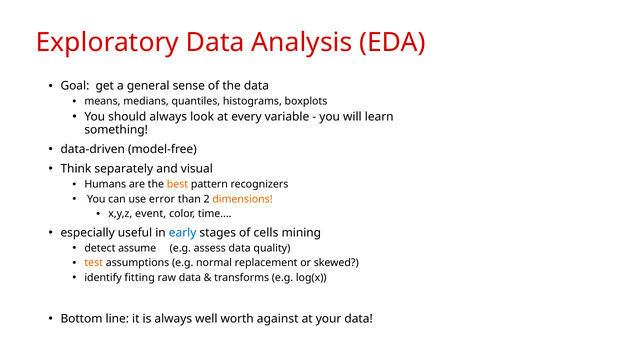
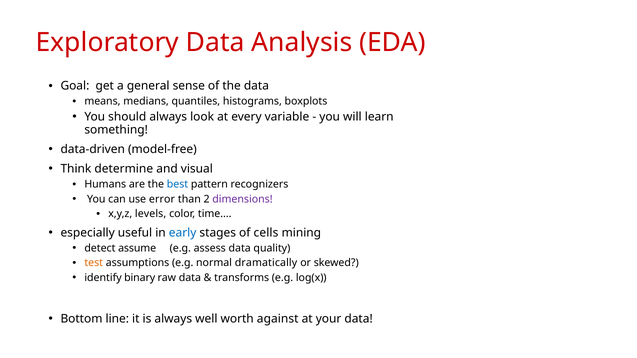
separately: separately -> determine (124, 169)
best colour: orange -> blue (177, 185)
dimensions colour: orange -> purple (242, 199)
event: event -> levels (151, 214)
replacement: replacement -> dramatically (266, 263)
fitting: fitting -> binary (140, 278)
